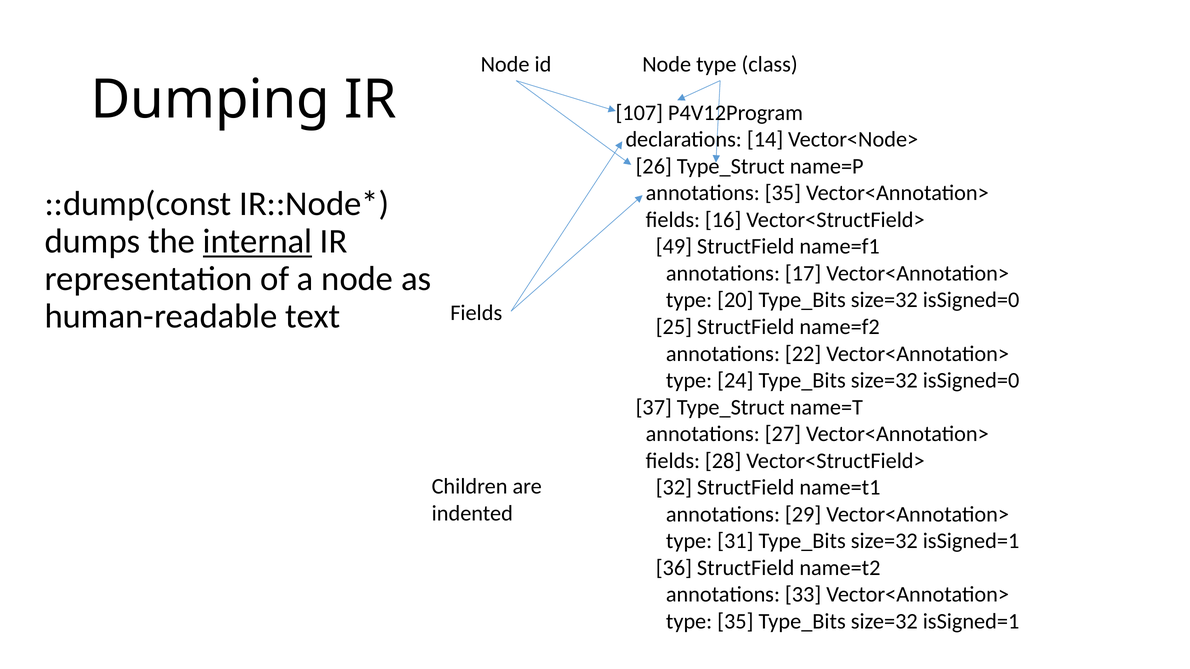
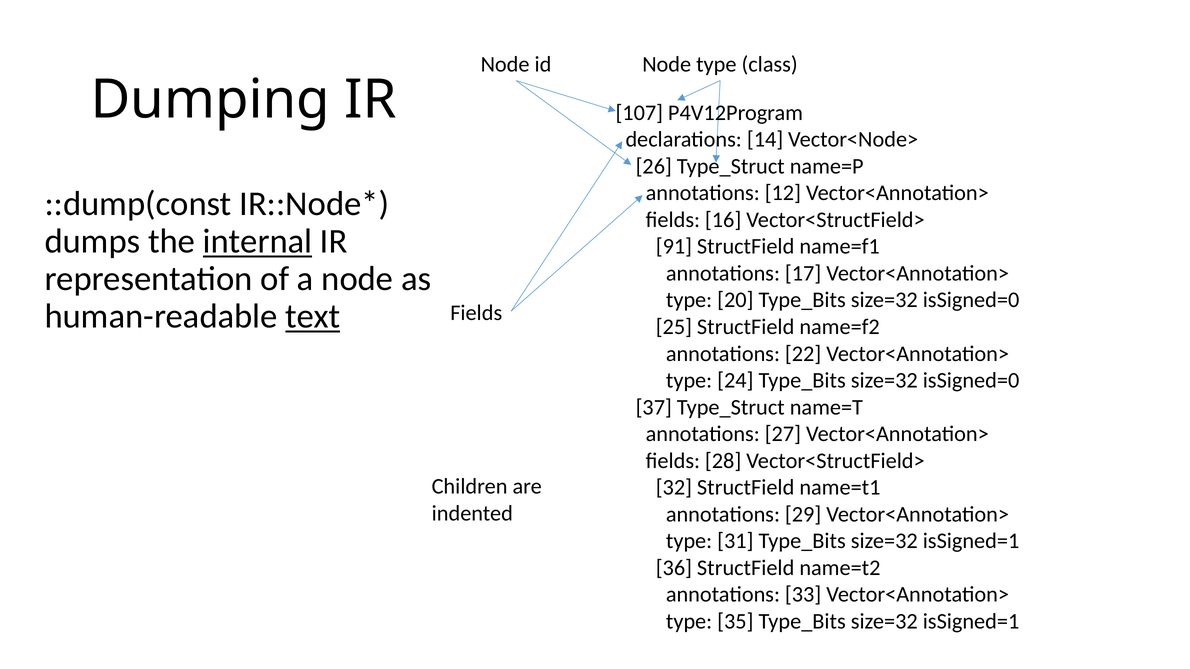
annotations 35: 35 -> 12 (783, 193)
49: 49 -> 91 (674, 247)
text underline: none -> present (313, 317)
